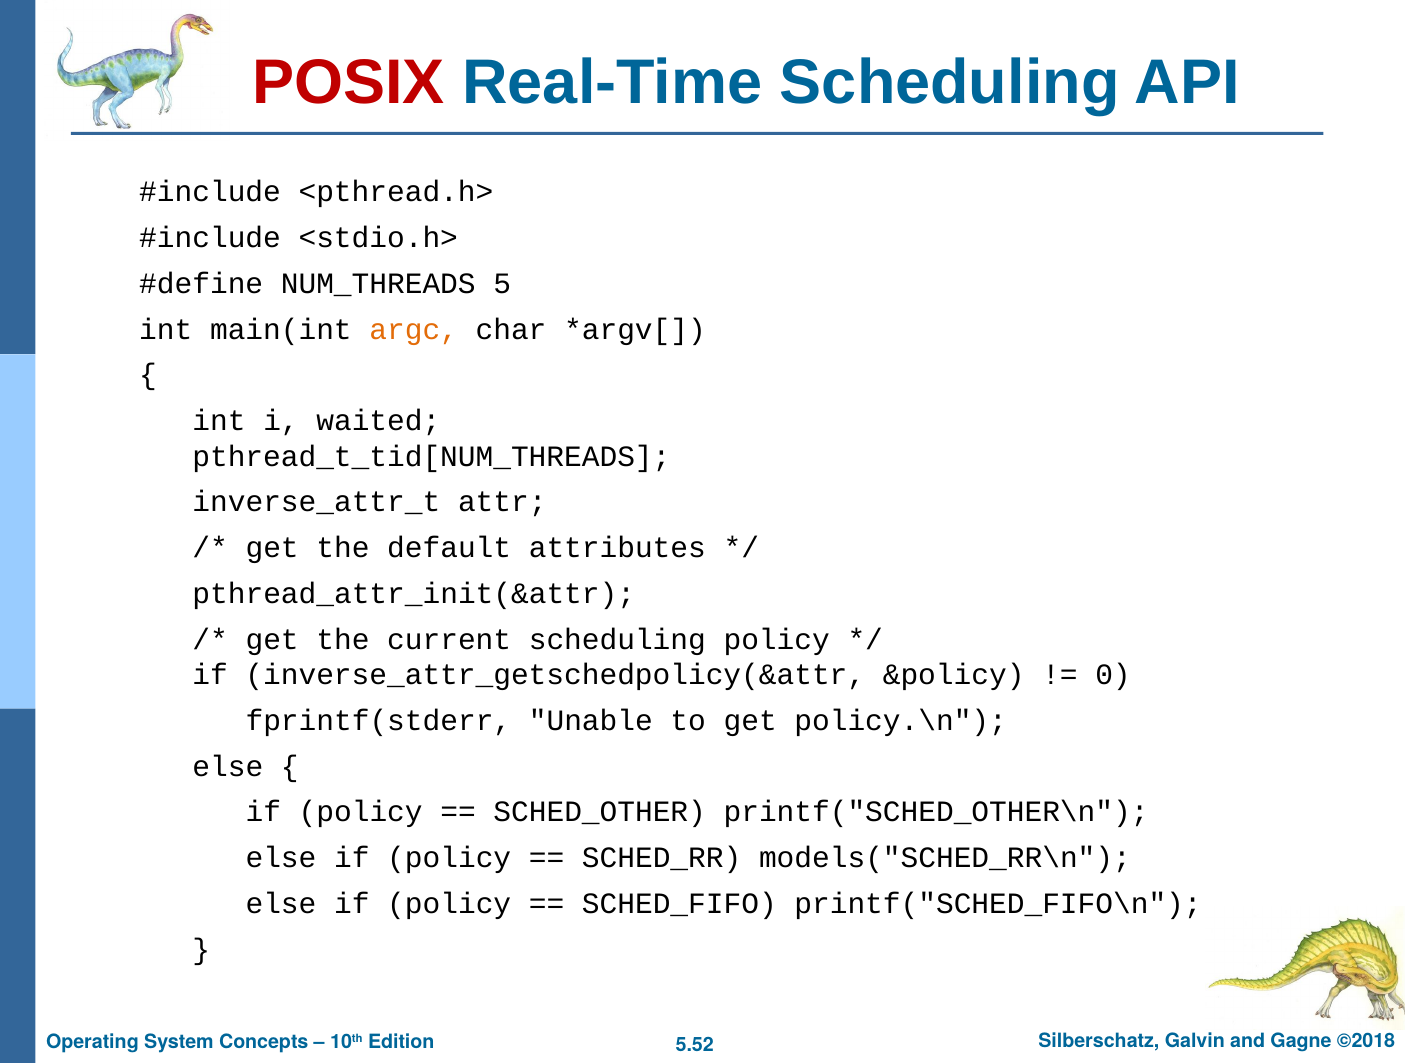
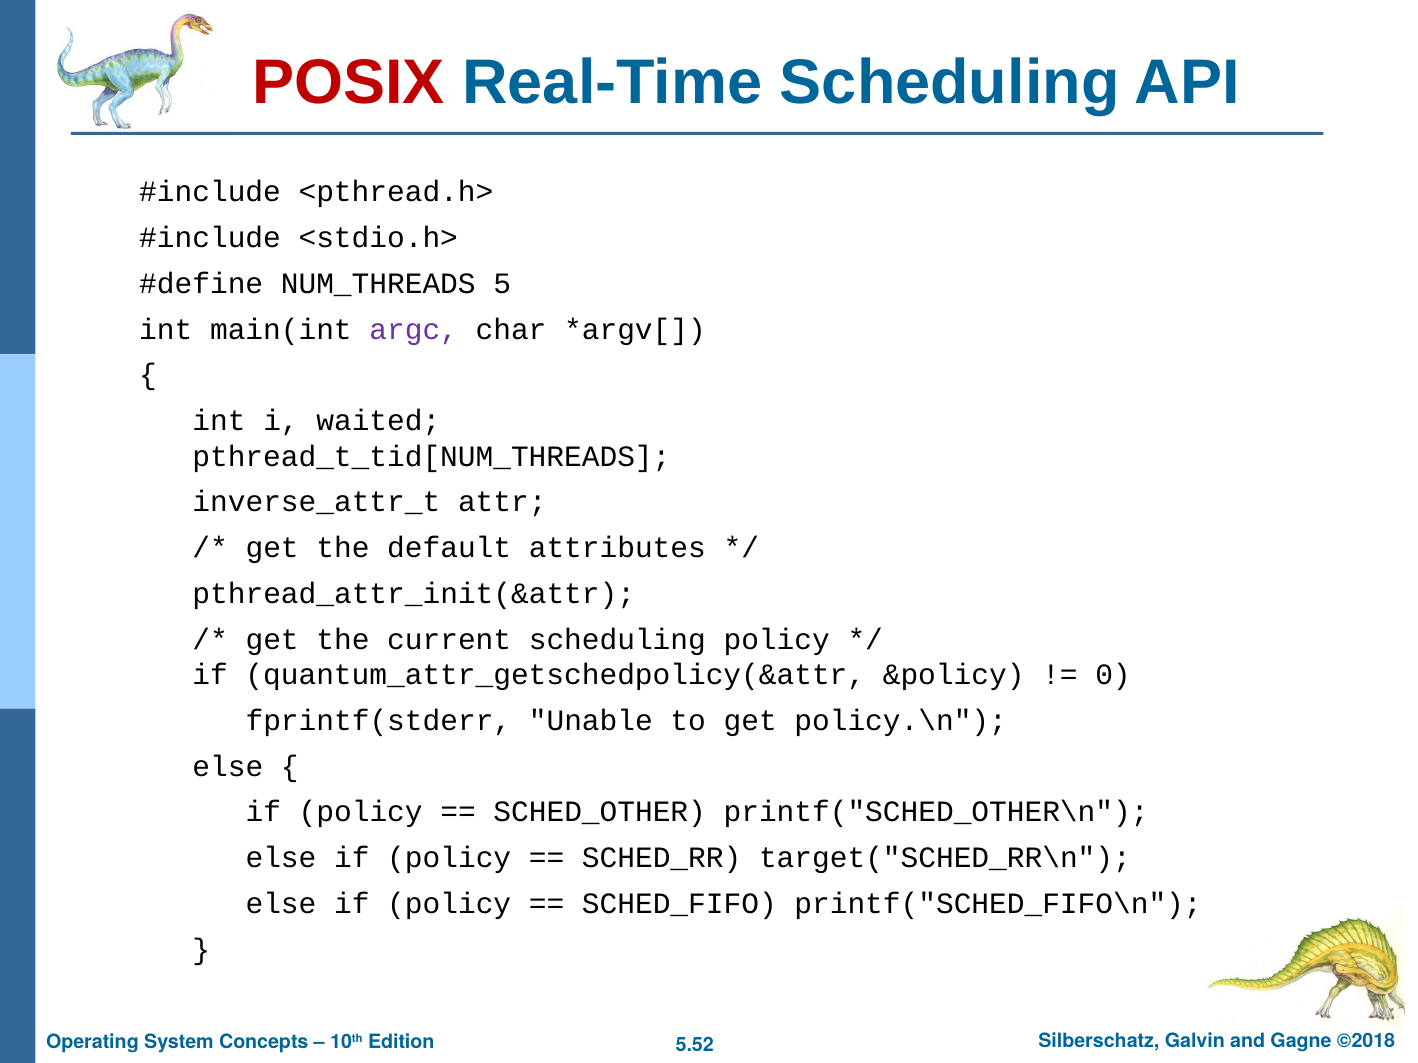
argc colour: orange -> purple (414, 330)
inverse_attr_getschedpolicy(&attr: inverse_attr_getschedpolicy(&attr -> quantum_attr_getschedpolicy(&attr (555, 675)
models("SCHED_RR\n: models("SCHED_RR\n -> target("SCHED_RR\n (945, 858)
